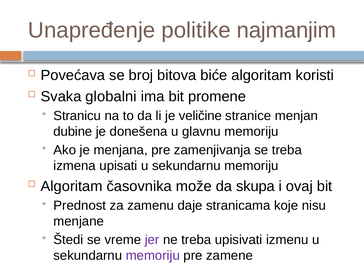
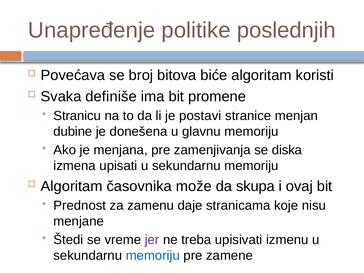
najmanjim: najmanjim -> poslednjih (286, 30)
globalni: globalni -> definiše (111, 96)
veličine: veličine -> postavi (200, 116)
se treba: treba -> diska (287, 150)
memoriju colour: purple -> blue (153, 256)
